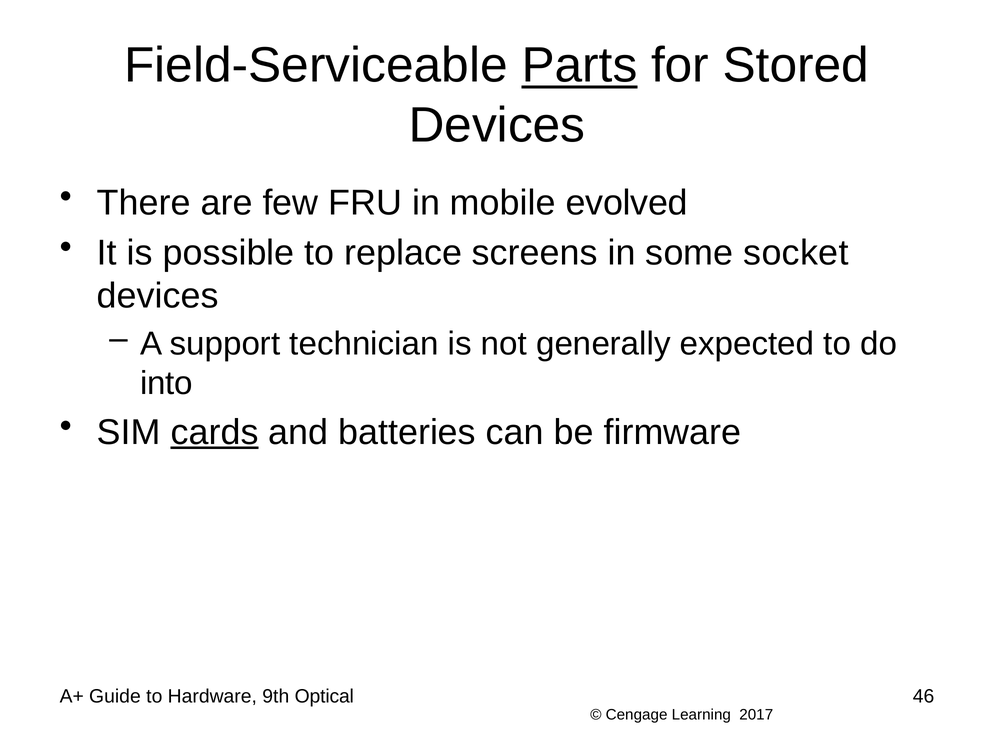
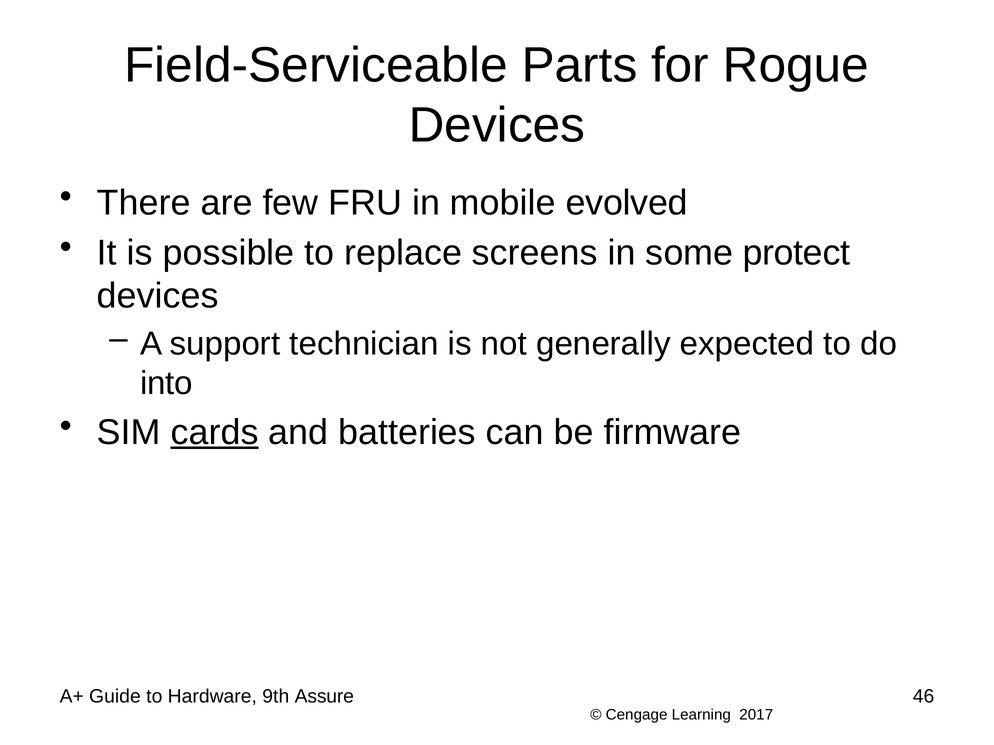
Parts underline: present -> none (579, 66)
Stored: Stored -> Rogue (796, 66)
socket: socket -> protect (796, 253)
Optical: Optical -> Assure (324, 697)
